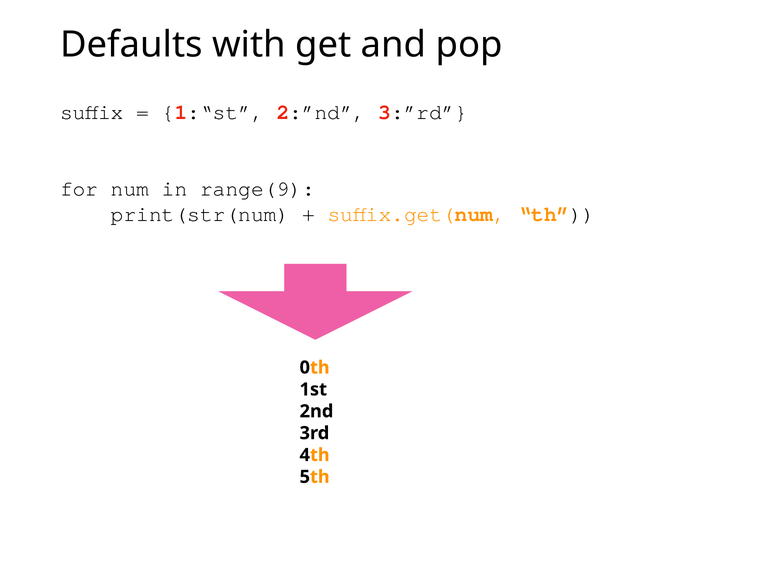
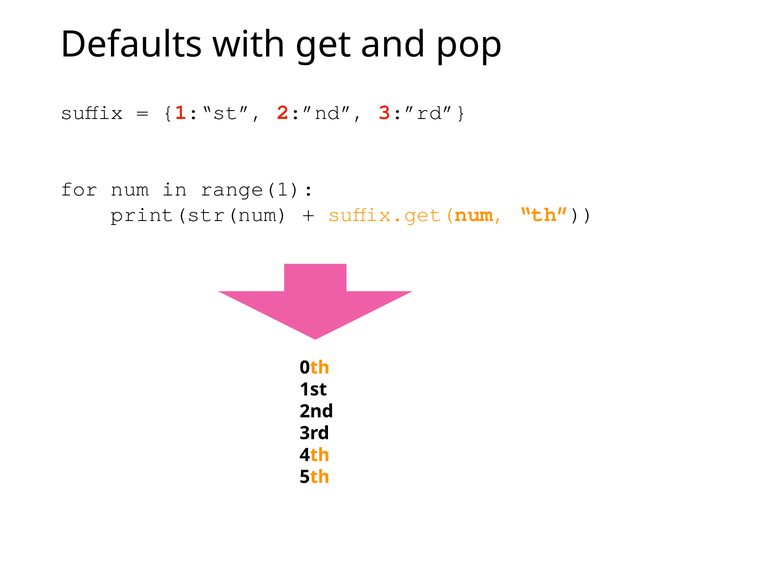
range(9: range(9 -> range(1 (258, 189)
